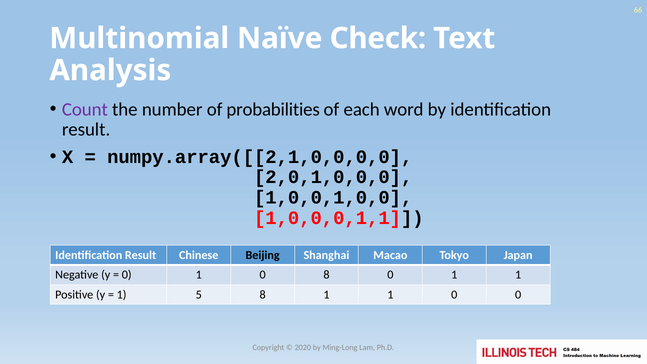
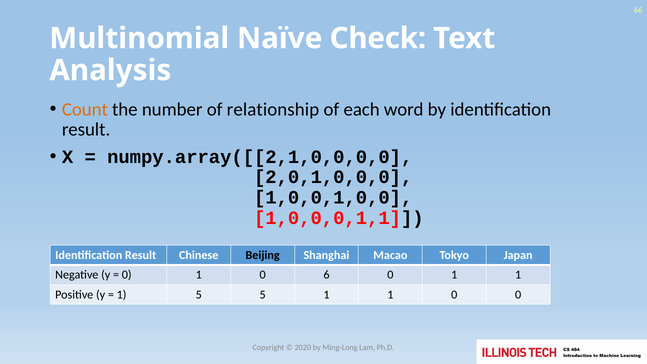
Count colour: purple -> orange (85, 109)
probabilities: probabilities -> relationship (273, 109)
0 8: 8 -> 6 (327, 275)
5 8: 8 -> 5 (263, 295)
